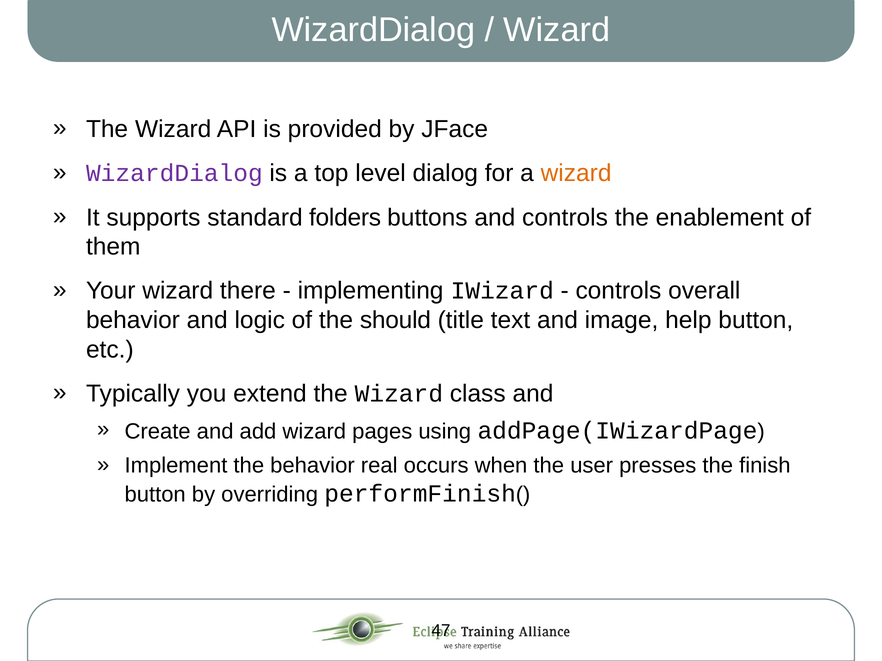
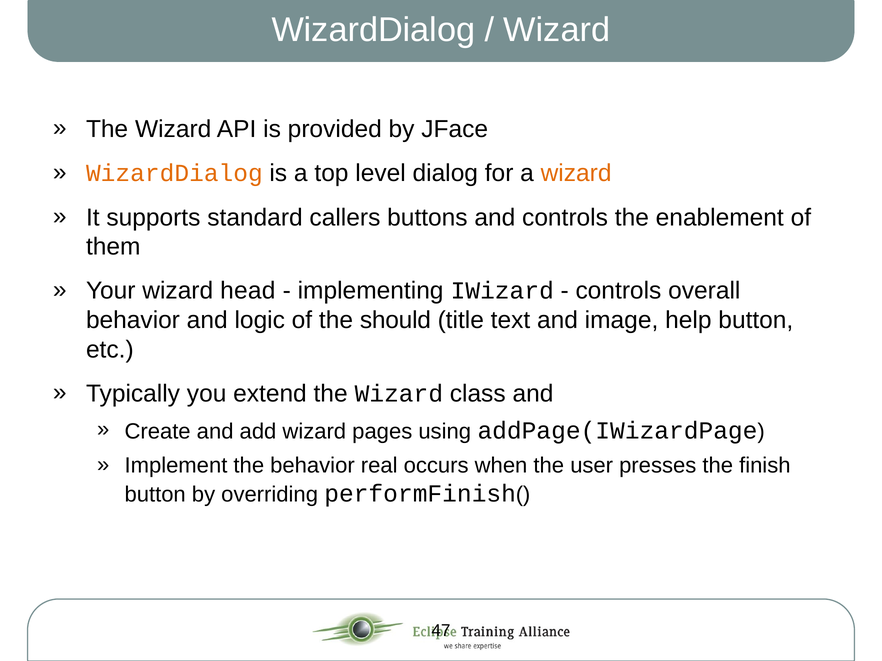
WizardDialog colour: purple -> orange (174, 173)
folders: folders -> callers (345, 218)
there: there -> head (248, 291)
